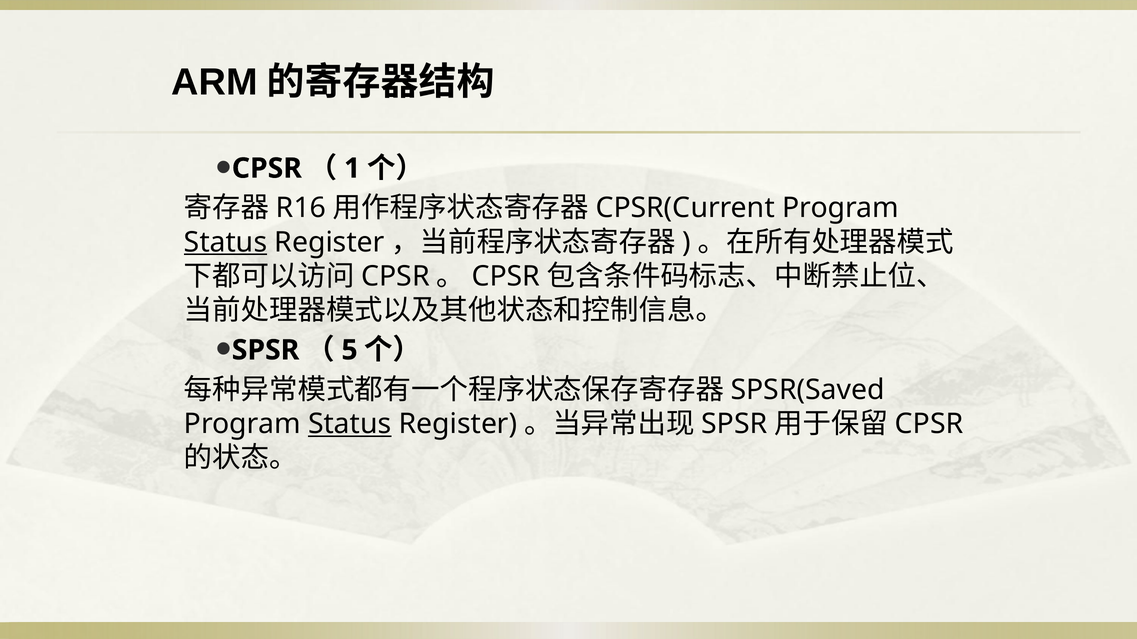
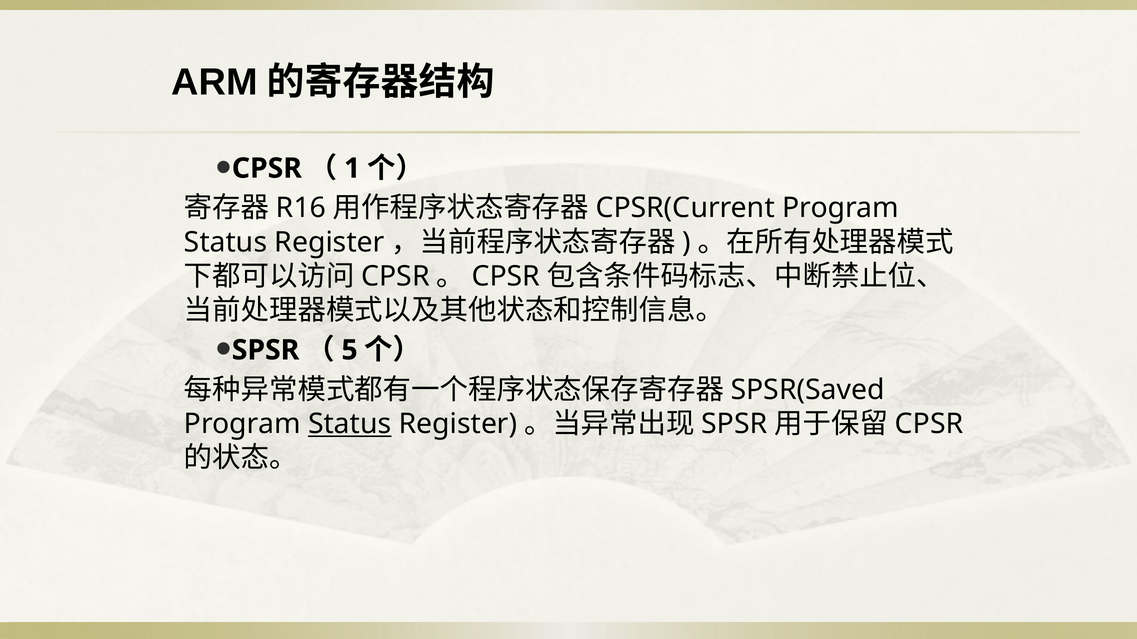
Status underline: present -> none (226, 242)
